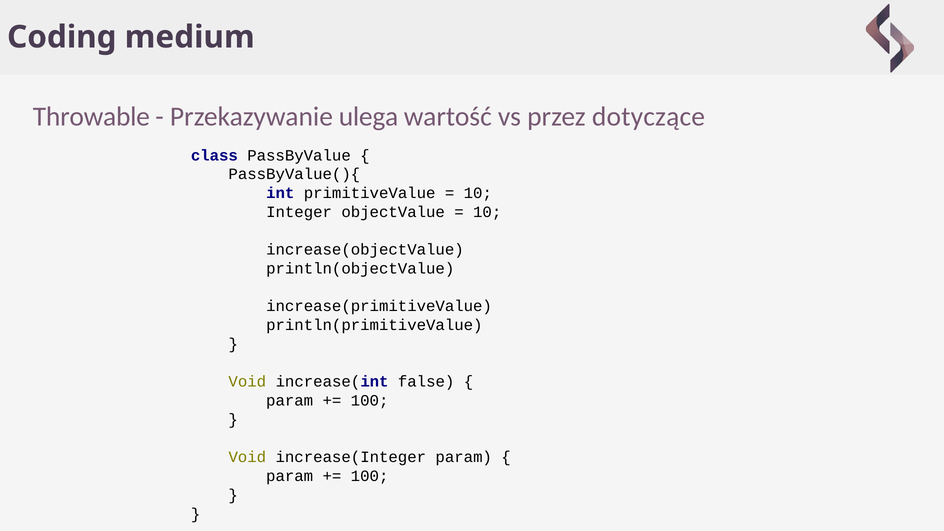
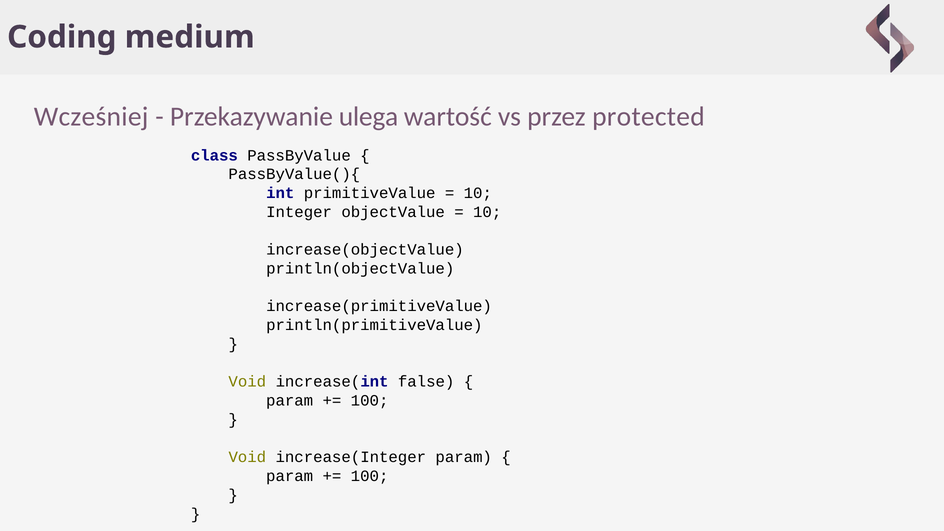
Throwable: Throwable -> Wcześniej (91, 117)
dotyczące: dotyczące -> protected (648, 117)
